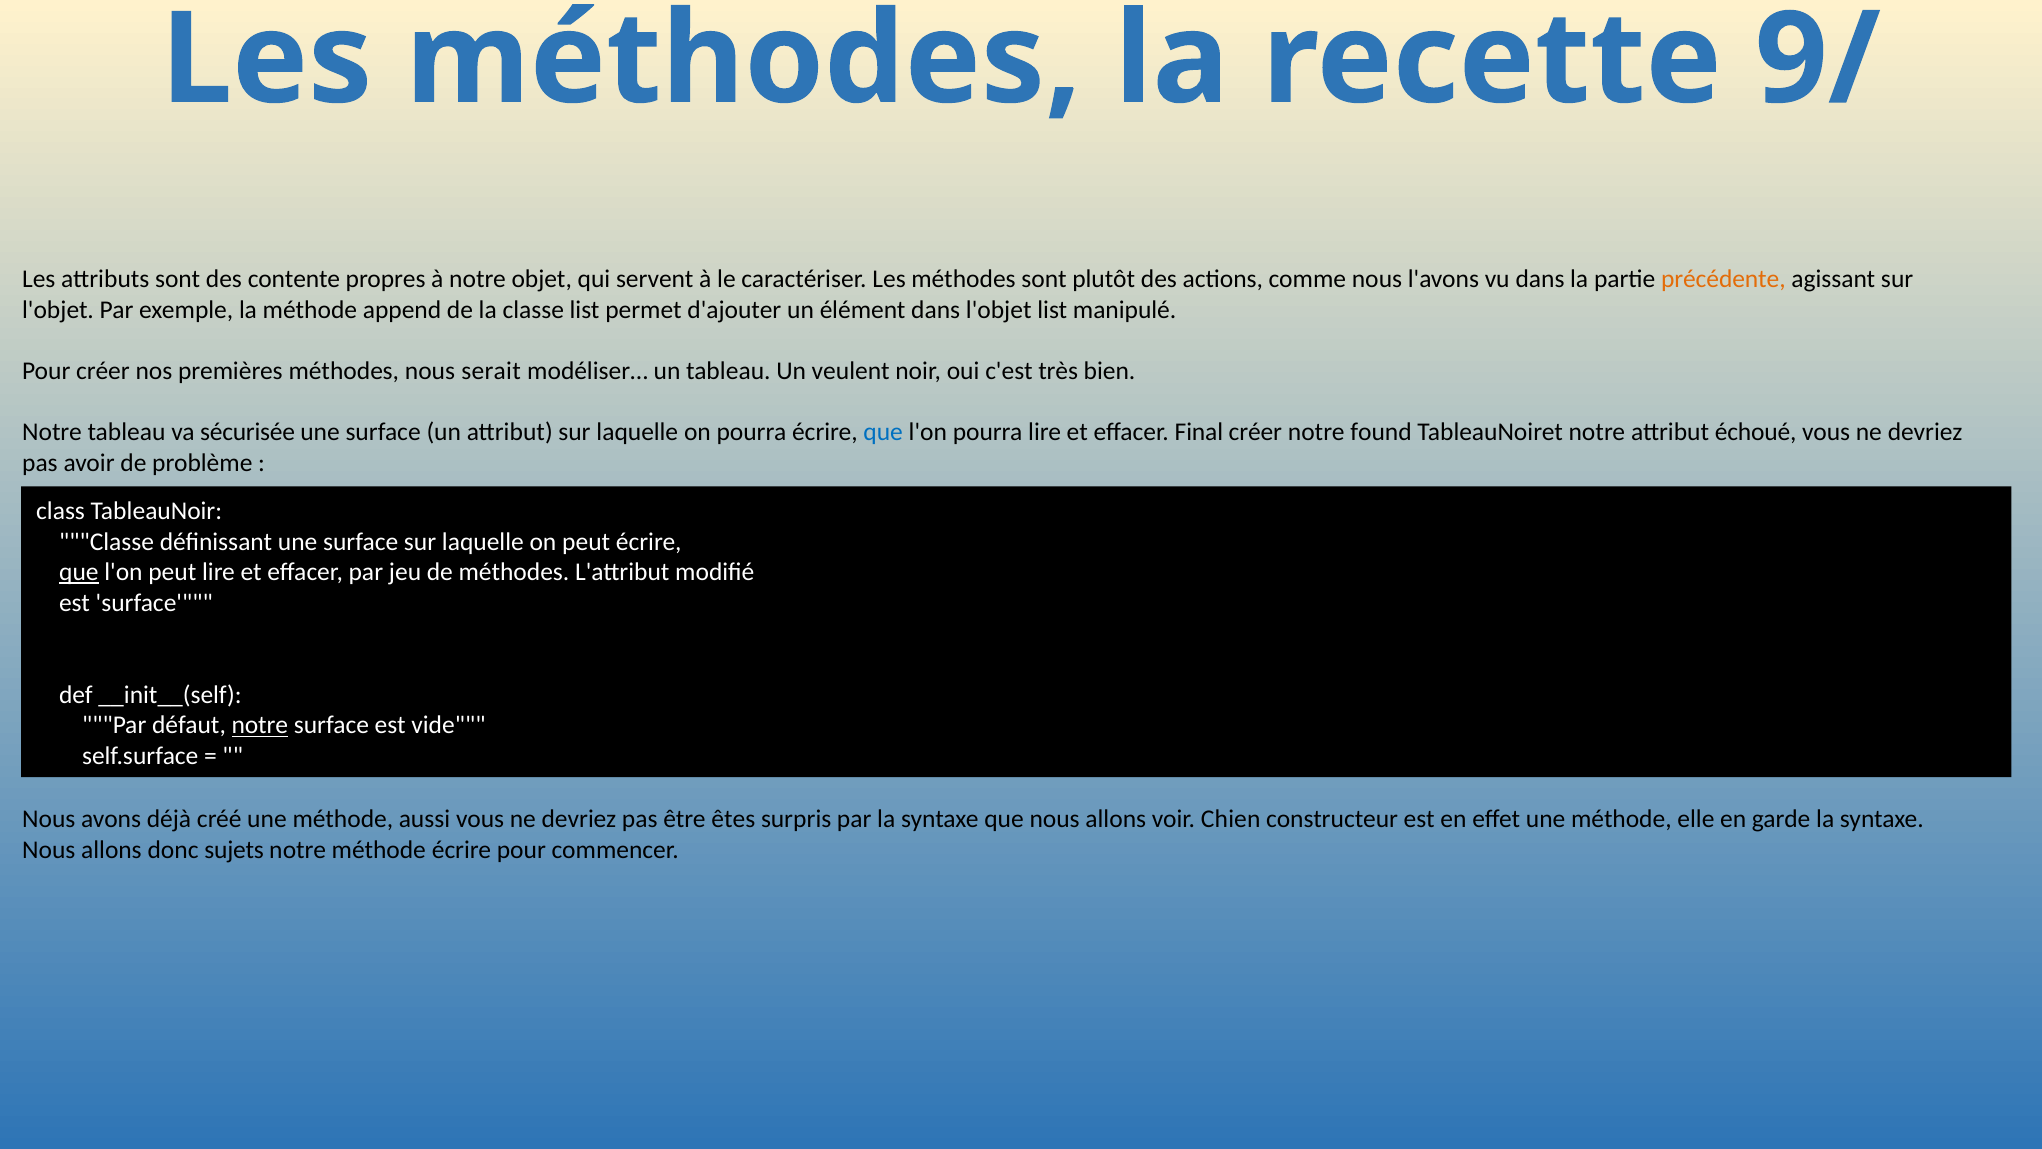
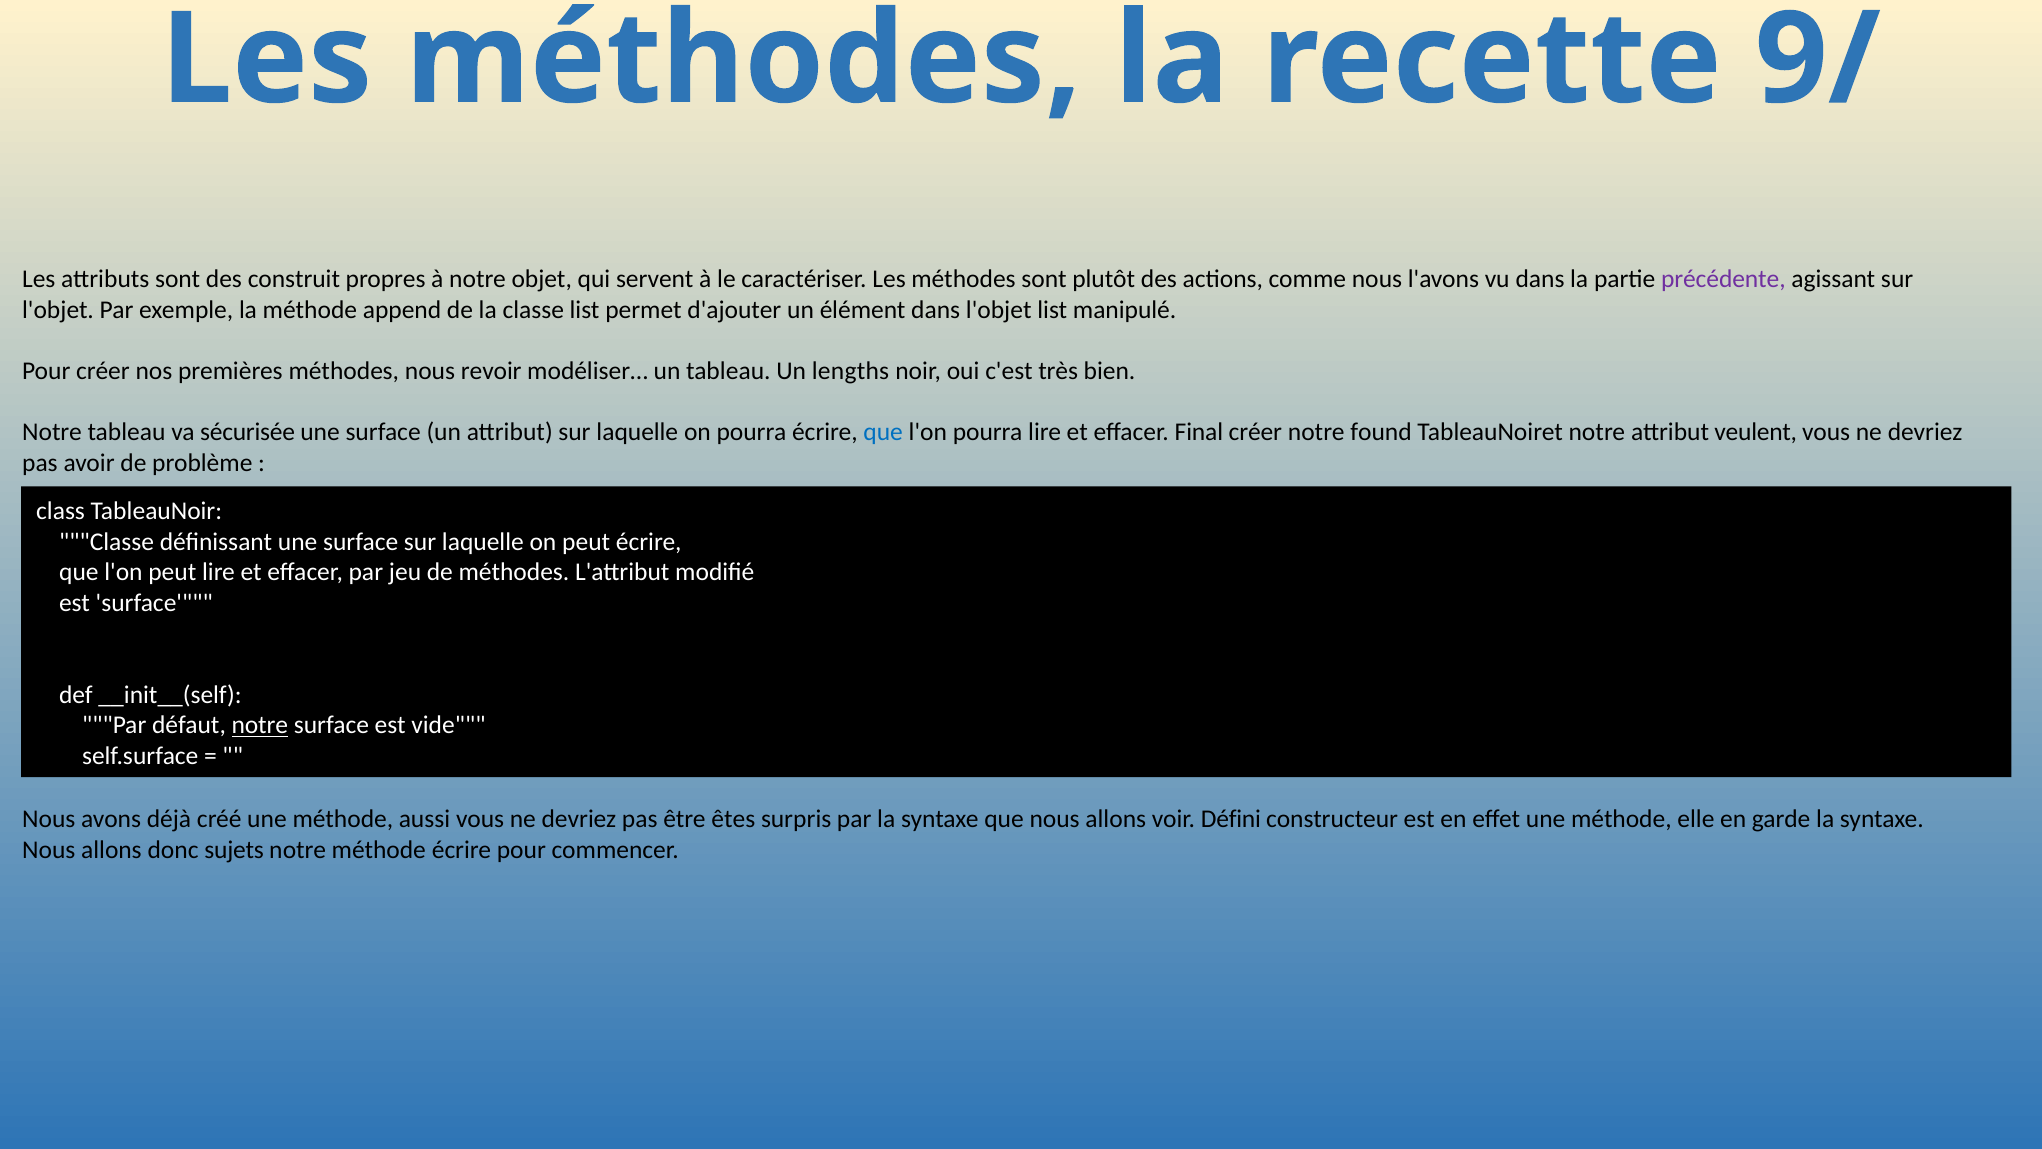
contente: contente -> construit (294, 279)
précédente colour: orange -> purple (1723, 279)
serait: serait -> revoir (491, 371)
veulent: veulent -> lengths (851, 371)
échoué: échoué -> veulent (1756, 432)
que underline: present -> none (79, 572)
Chien: Chien -> Défini (1231, 819)
